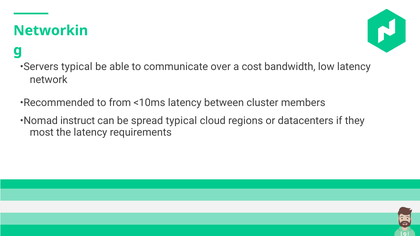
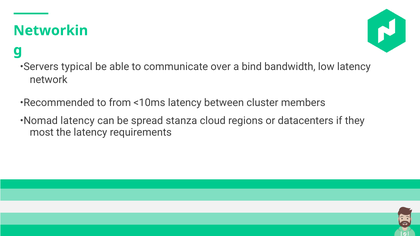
cost: cost -> bind (252, 67)
Nomad instruct: instruct -> latency (78, 121)
spread typical: typical -> stanza (181, 121)
